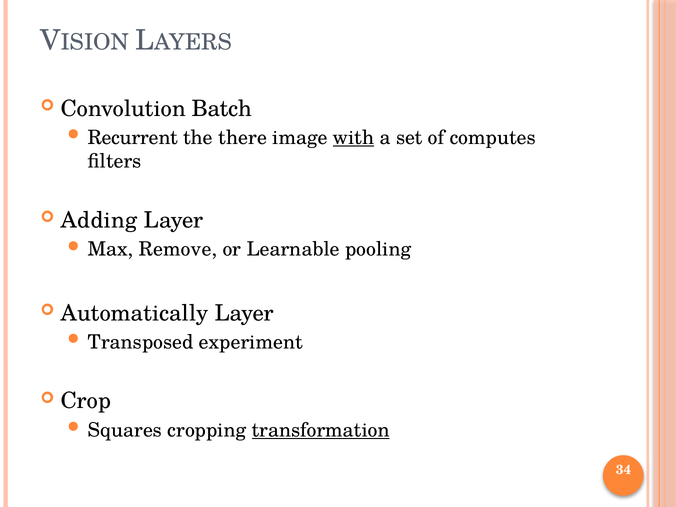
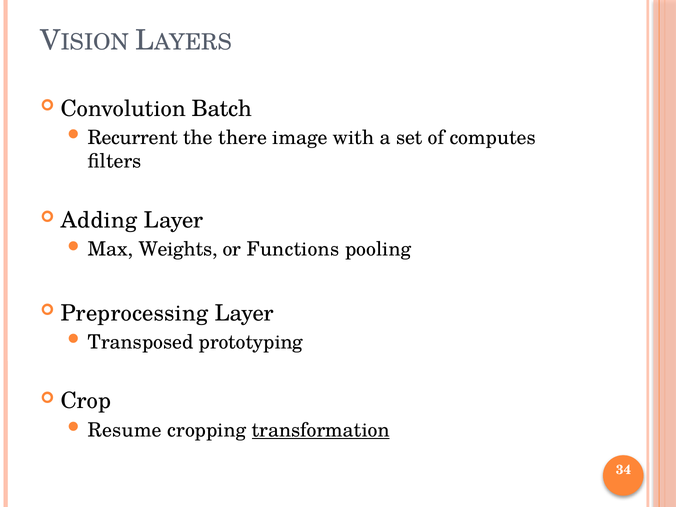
with underline: present -> none (354, 138)
Remove: Remove -> Weights (178, 249)
Learnable: Learnable -> Functions (293, 249)
Automatically: Automatically -> Preprocessing (134, 313)
experiment: experiment -> prototyping (251, 342)
Squares: Squares -> Resume (125, 430)
